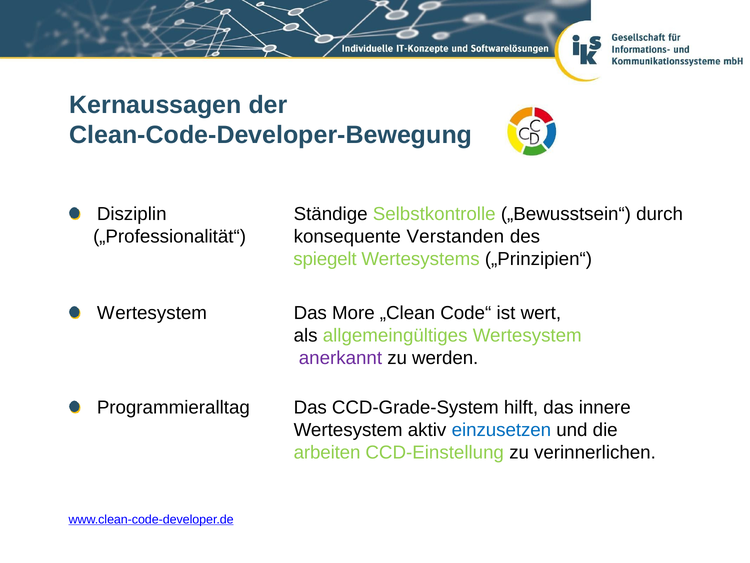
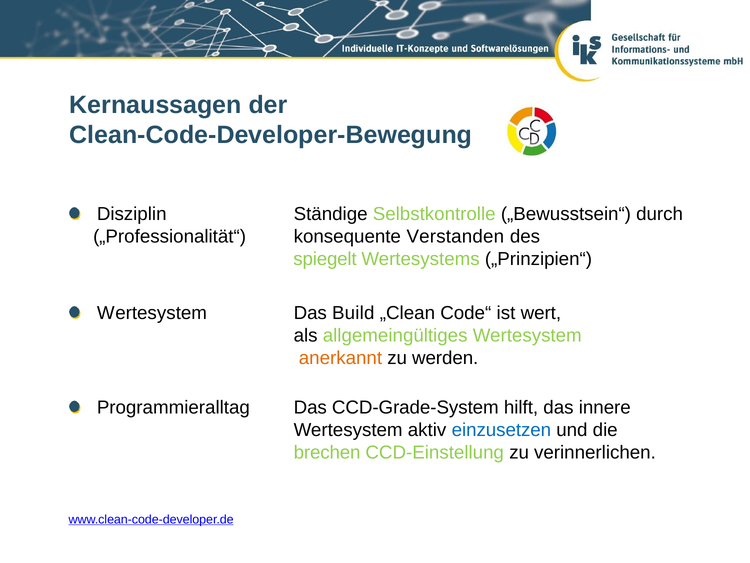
More: More -> Build (353, 313)
anerkannt colour: purple -> orange (340, 358)
arbeiten: arbeiten -> brechen (327, 452)
